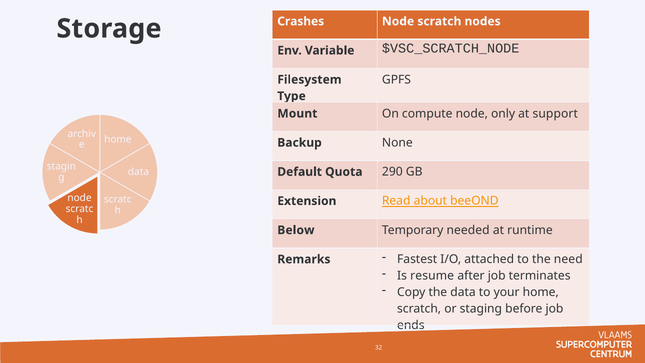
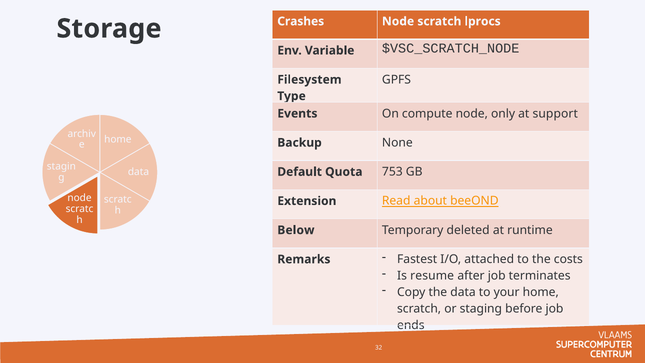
nodes: nodes -> lprocs (483, 21)
Mount: Mount -> Events (297, 113)
290: 290 -> 753 (392, 172)
needed: needed -> deleted (468, 230)
need: need -> costs (568, 259)
